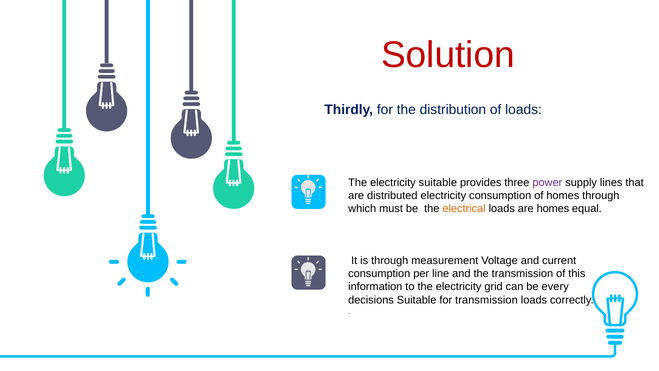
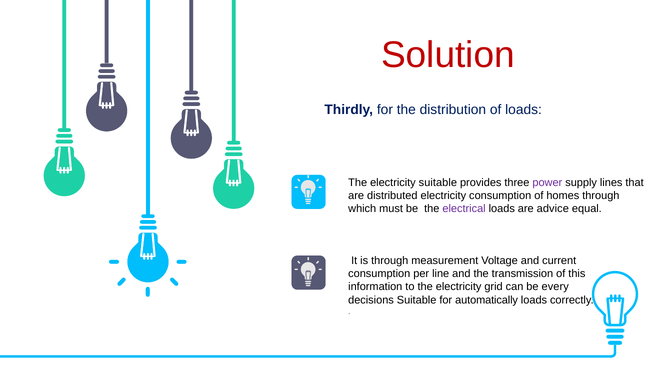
electrical colour: orange -> purple (464, 209)
are homes: homes -> advice (553, 209)
for transmission: transmission -> automatically (487, 300)
